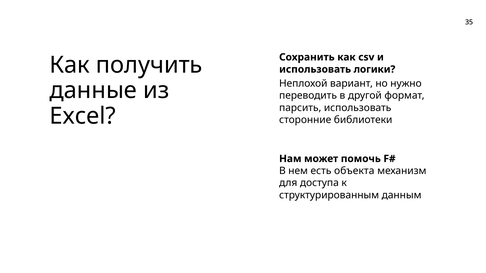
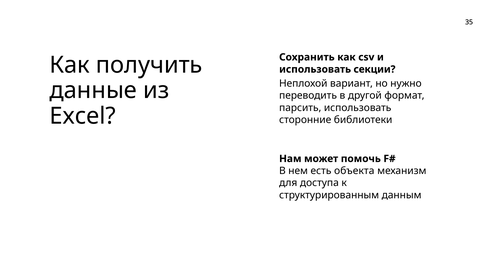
логики: логики -> секции (374, 69)
